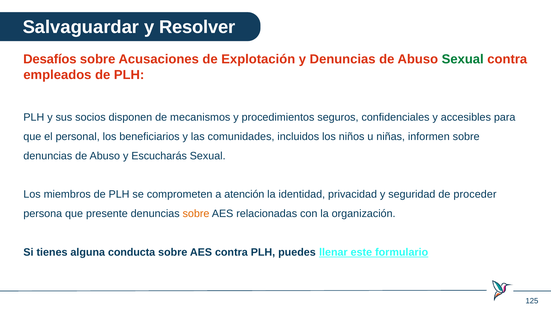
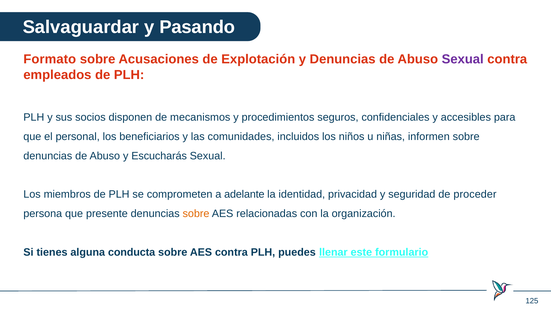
Resolver: Resolver -> Pasando (197, 27)
Desafíos: Desafíos -> Formato (50, 59)
Sexual colour: green -> purple (463, 59)
atención: atención -> adelante (244, 194)
